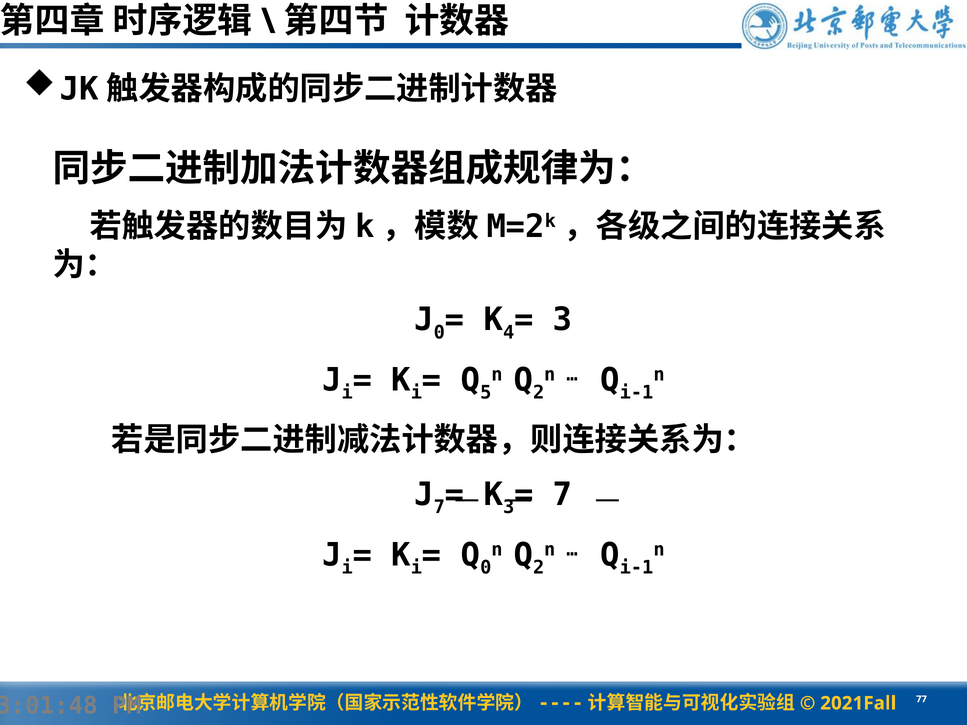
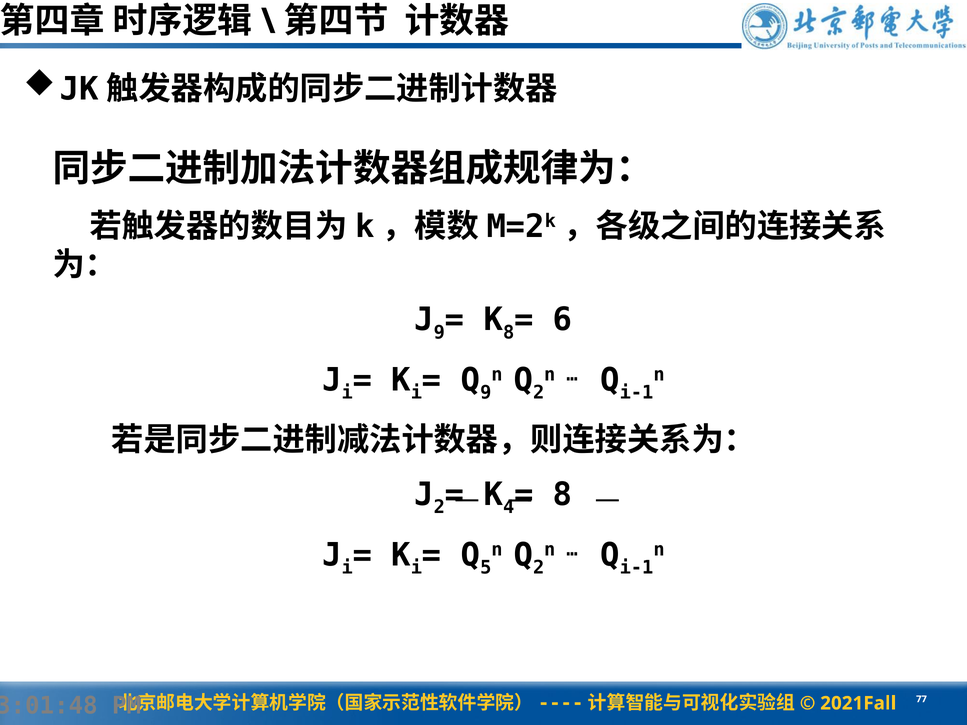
0: 0 -> 9 (439, 332)
4: 4 -> 8 (509, 332)
3: 3 -> 6 (563, 320)
5: 5 -> 9 (486, 393)
7: 7 -> 2 (439, 507)
3: 3 -> 4 (509, 507)
7: 7 -> 8 (563, 495)
0: 0 -> 5 (486, 568)
